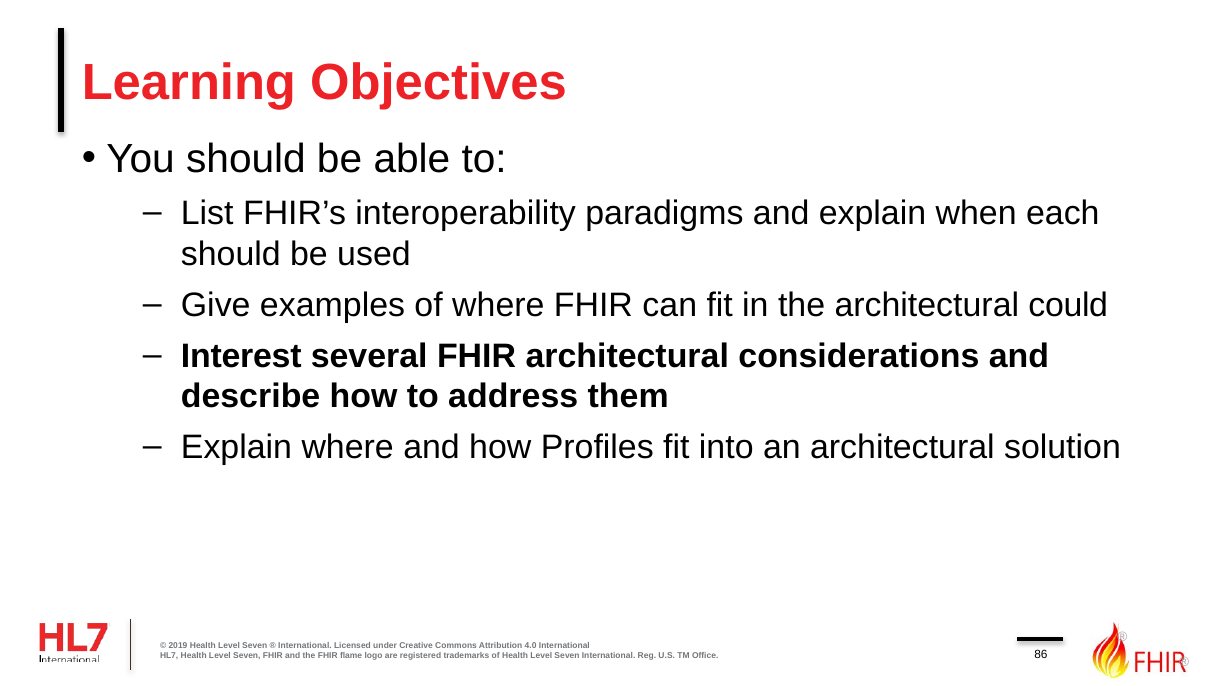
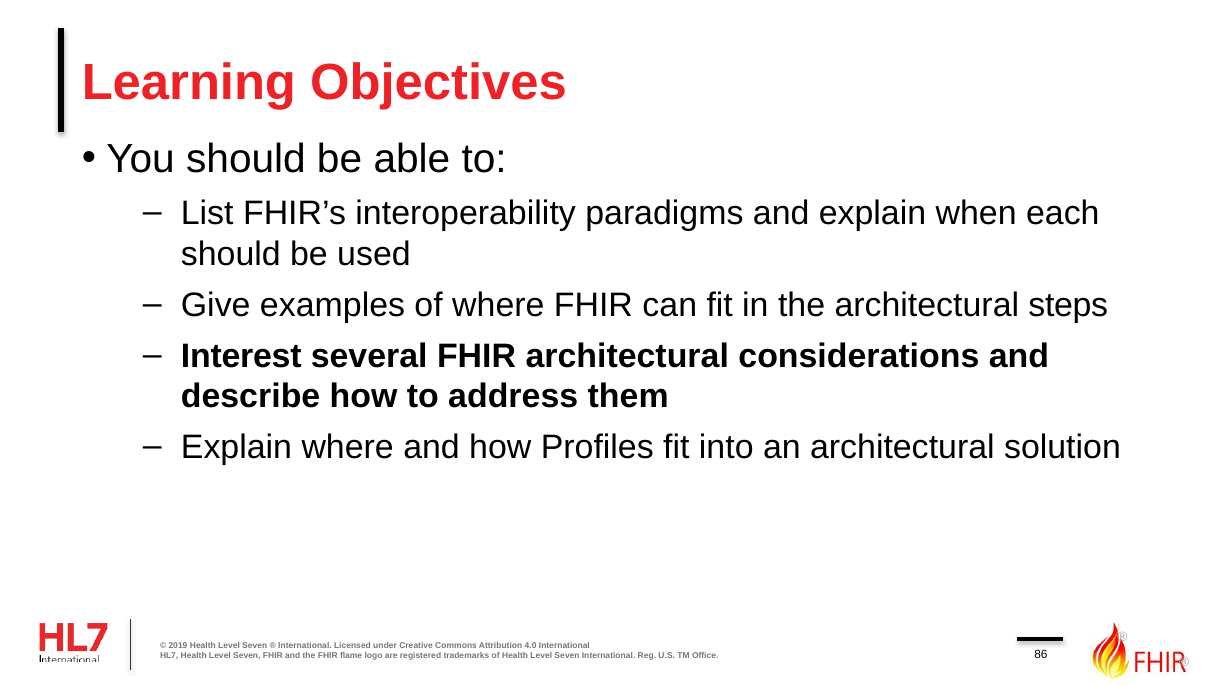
could: could -> steps (1068, 305)
